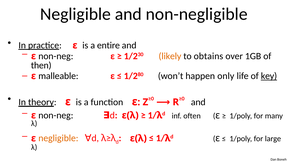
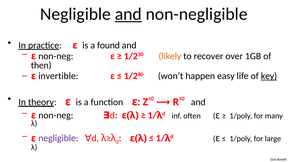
and underline: none -> present (128, 14)
entire: entire -> found (108, 45)
obtains: obtains -> recover (209, 56)
malleable: malleable -> invertible (58, 76)
only: only -> easy (226, 76)
negligible colour: orange -> purple (58, 138)
